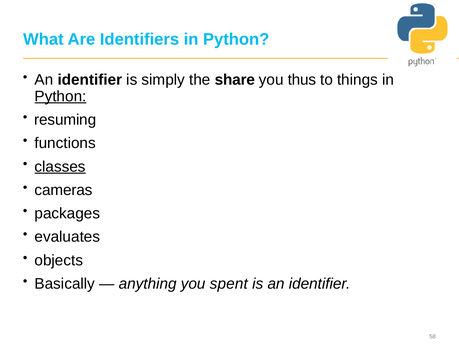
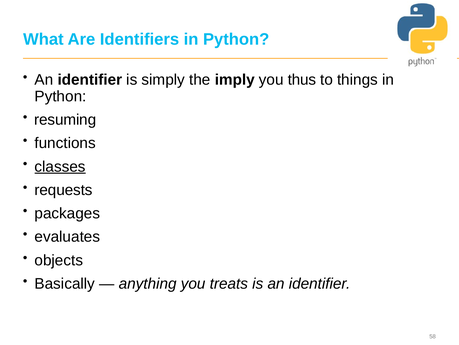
share: share -> imply (235, 80)
Python underline: present -> none (61, 96)
cameras: cameras -> requests (64, 190)
spent: spent -> treats (229, 283)
